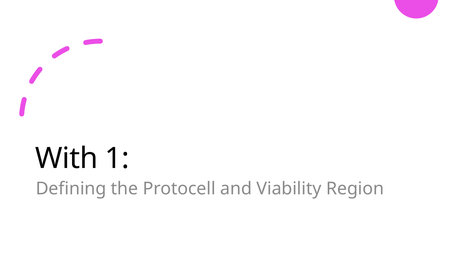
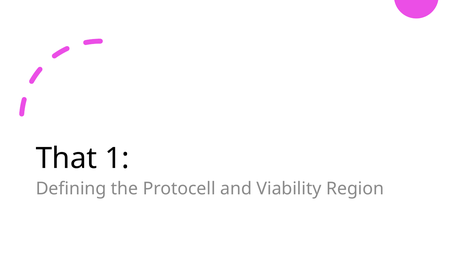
With: With -> That (66, 158)
